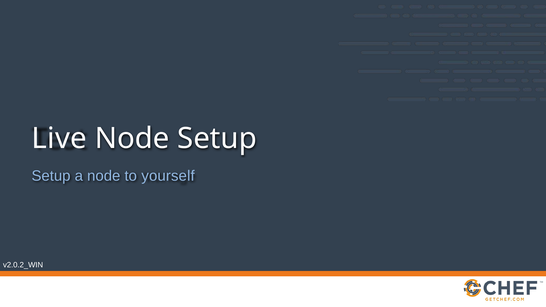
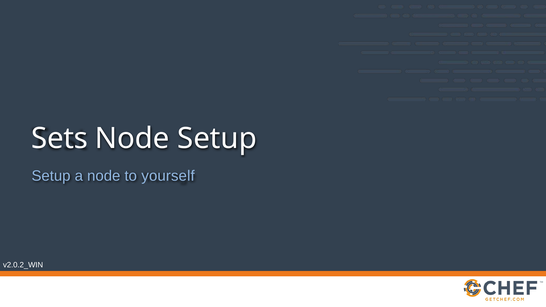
Live: Live -> Sets (59, 138)
